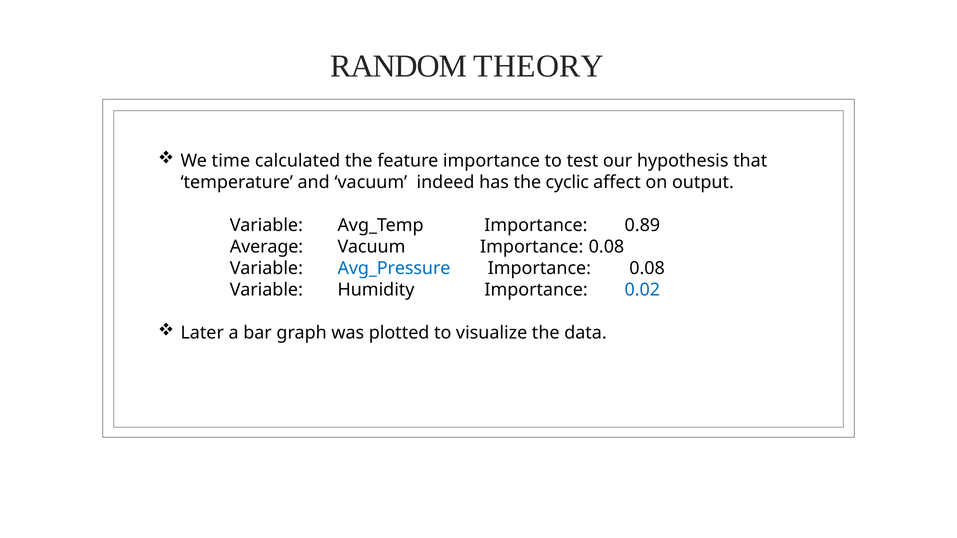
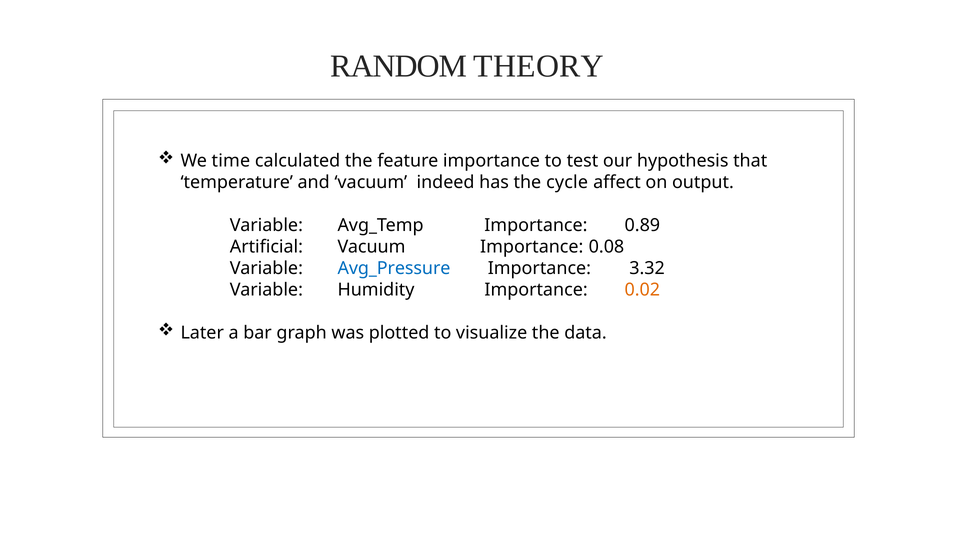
cyclic: cyclic -> cycle (567, 182)
Average: Average -> Artificial (266, 247)
0.08: 0.08 -> 3.32 (647, 269)
0.02 colour: blue -> orange (642, 290)
